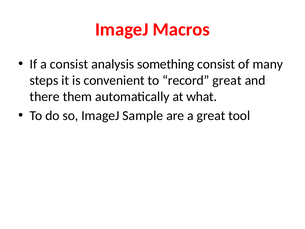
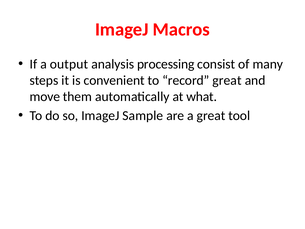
a consist: consist -> output (69, 64)
something: something -> processing (166, 64)
there: there -> move (45, 97)
